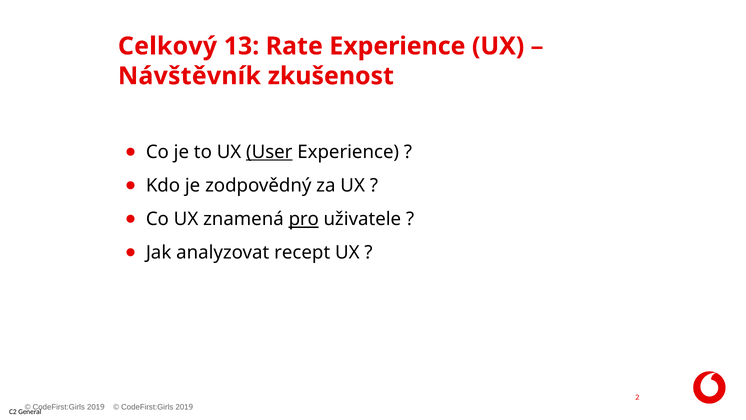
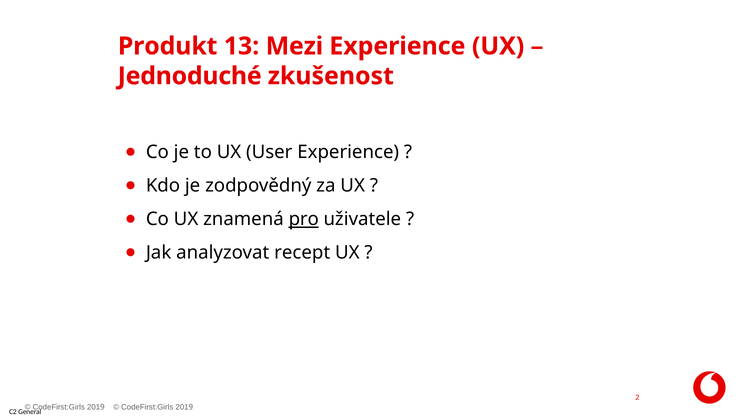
Celkový: Celkový -> Produkt (168, 46)
Rate: Rate -> Mezi (294, 46)
Návštěvník: Návštěvník -> Jednoduché (190, 76)
User underline: present -> none (269, 152)
